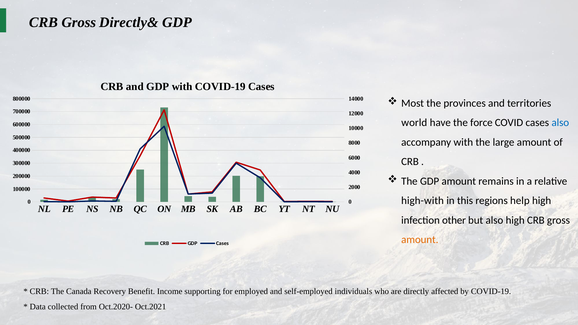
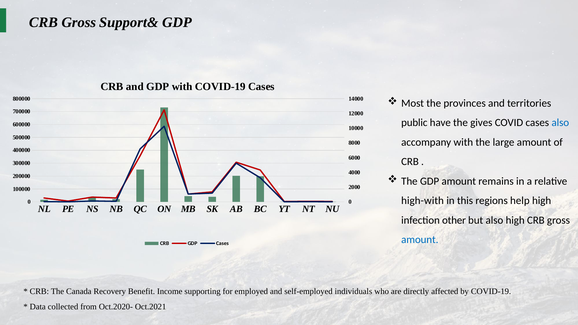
Directly&: Directly& -> Support& (129, 22)
world: world -> public (414, 123)
force: force -> gives (481, 123)
amount colour: orange -> blue (420, 240)
